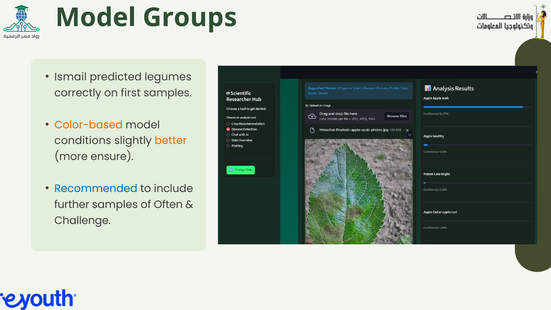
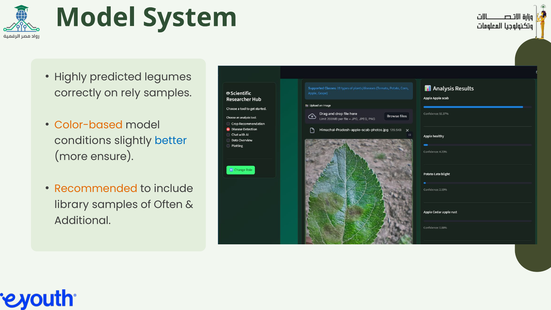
Groups: Groups -> System (190, 18)
Ismail: Ismail -> Highly (71, 77)
first: first -> rely (131, 93)
better colour: orange -> blue (171, 141)
Recommended colour: blue -> orange (96, 189)
further: further -> library (72, 205)
Challenge: Challenge -> Additional (83, 221)
